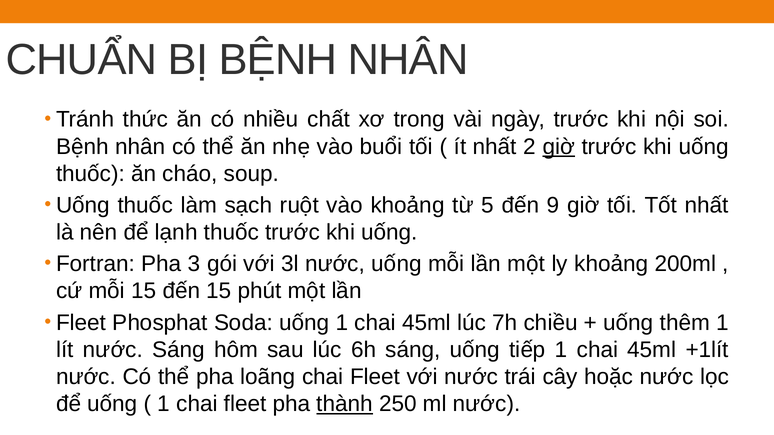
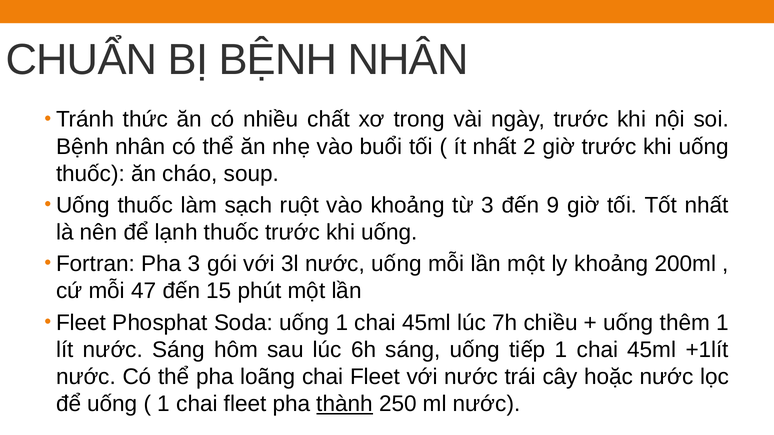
giờ underline: present -> none (559, 147)
từ 5: 5 -> 3 (488, 205)
mỗi 15: 15 -> 47 (144, 291)
